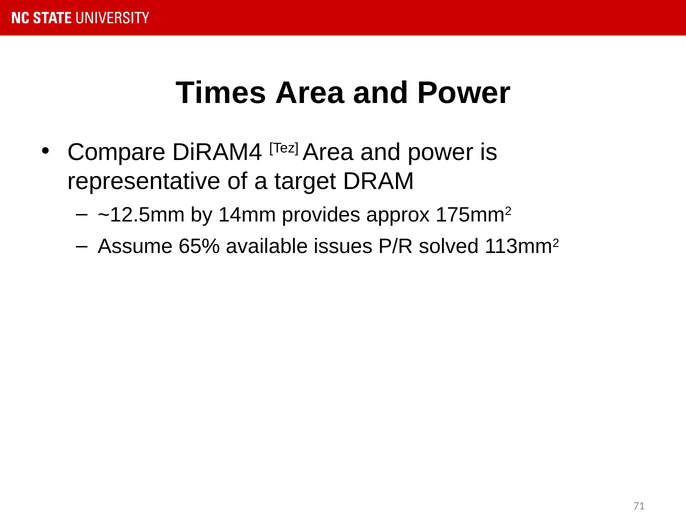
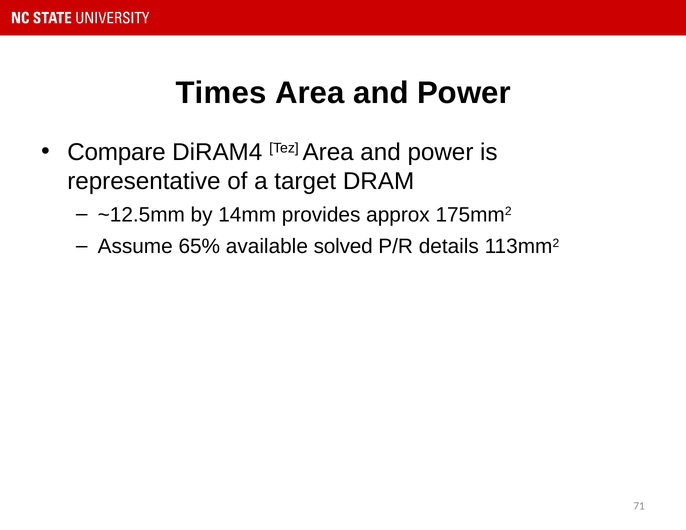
issues: issues -> solved (343, 246)
solved: solved -> details (449, 246)
